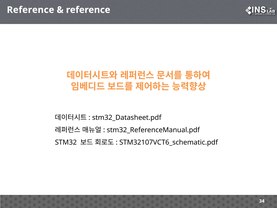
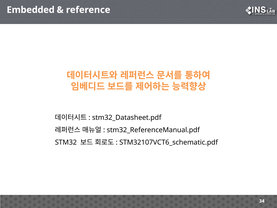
Reference: Reference -> Embedded (31, 10)
